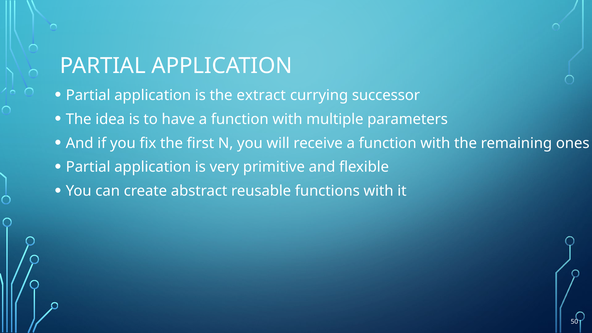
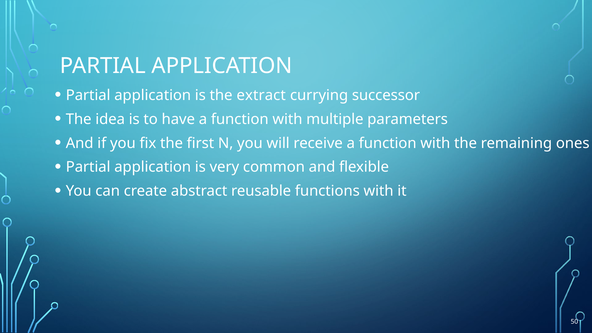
primitive: primitive -> common (274, 167)
